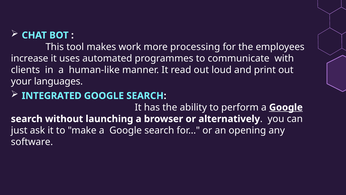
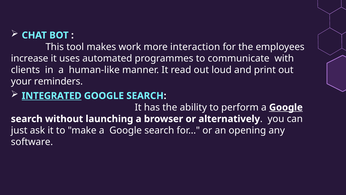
processing: processing -> interaction (195, 47)
languages: languages -> reminders (58, 81)
INTEGRATED underline: none -> present (52, 96)
